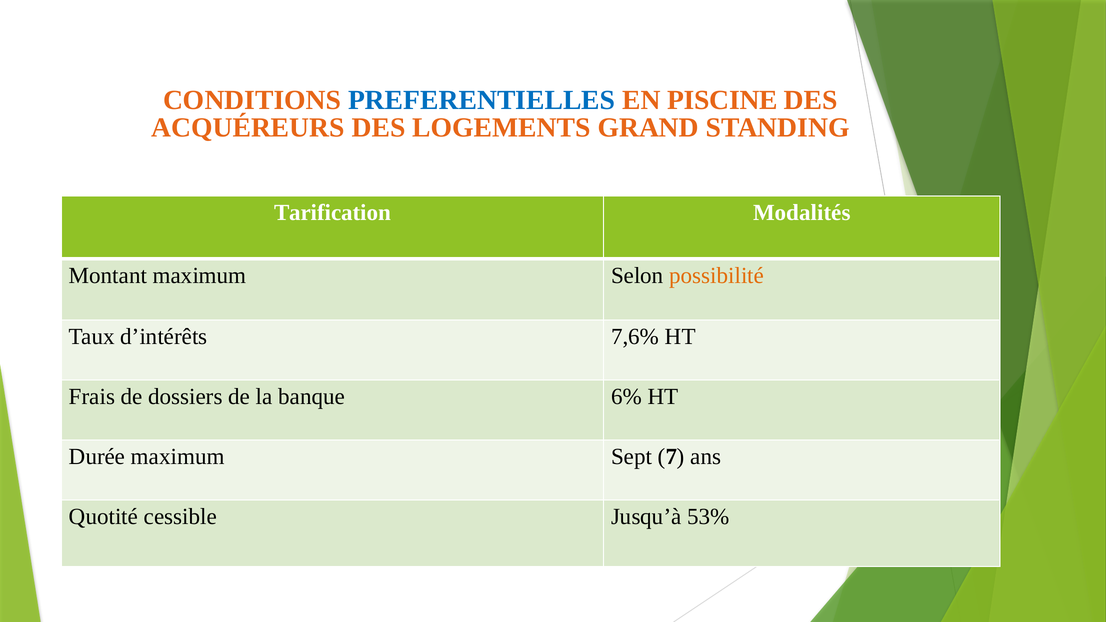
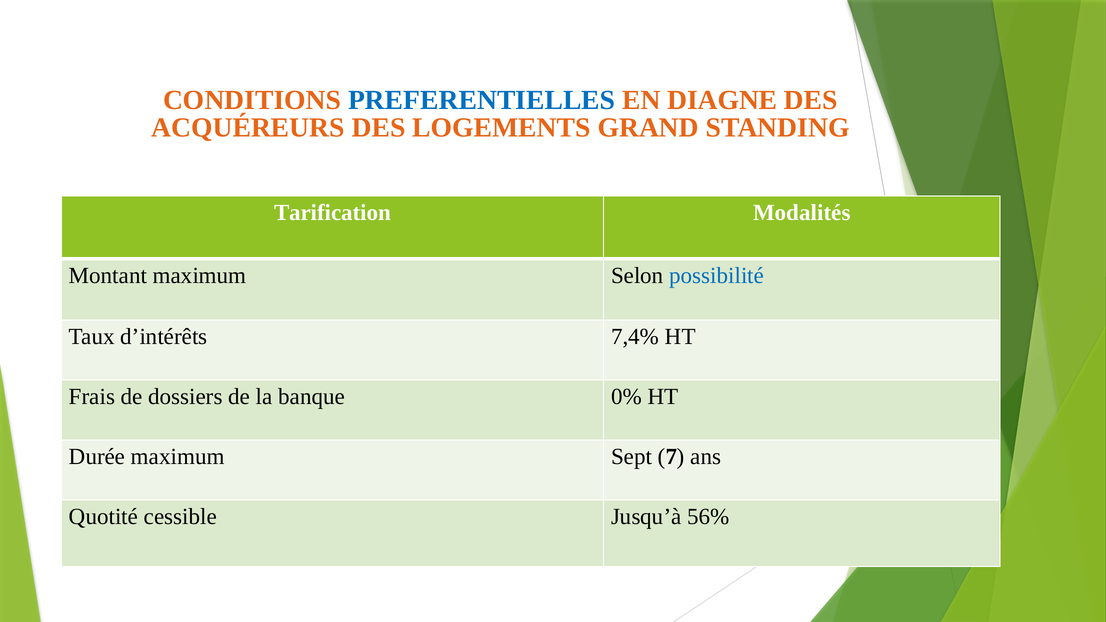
PISCINE: PISCINE -> DIAGNE (722, 100)
possibilité colour: orange -> blue (717, 276)
7,6%: 7,6% -> 7,4% (635, 337)
6%: 6% -> 0% (626, 397)
53%: 53% -> 56% (708, 517)
